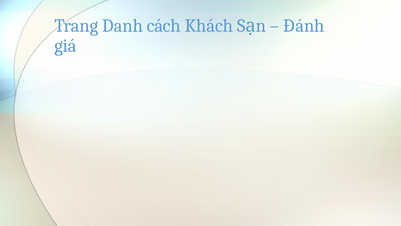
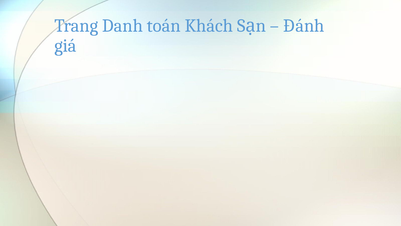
cách: cách -> toán (164, 26)
